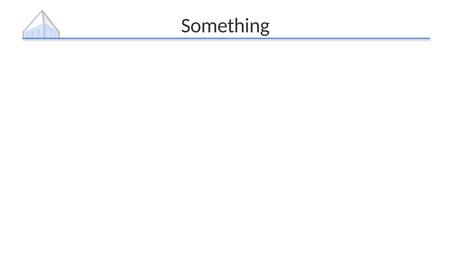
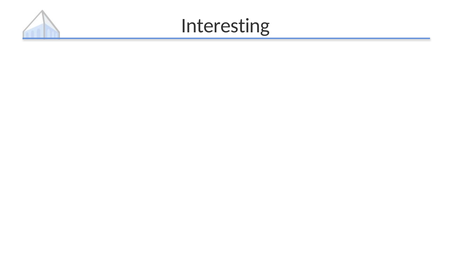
Something: Something -> Interesting (226, 26)
